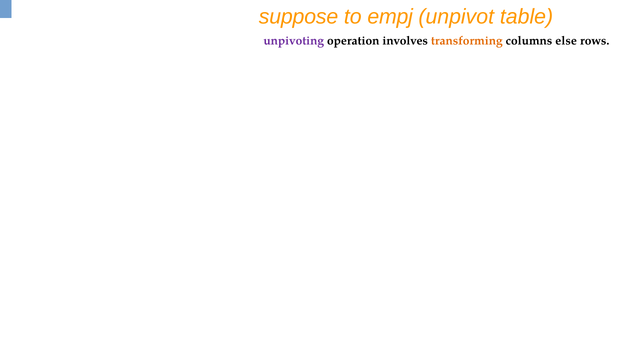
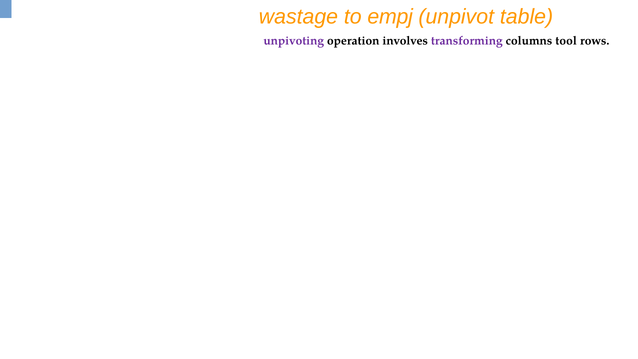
suppose: suppose -> wastage (298, 17)
transforming colour: orange -> purple (467, 41)
else: else -> tool (566, 41)
